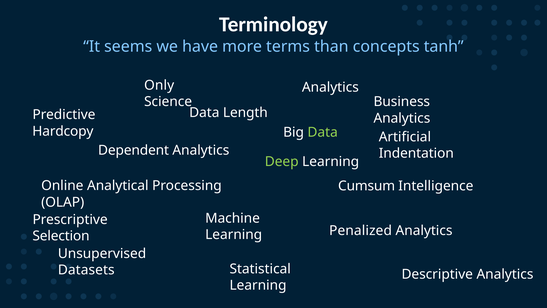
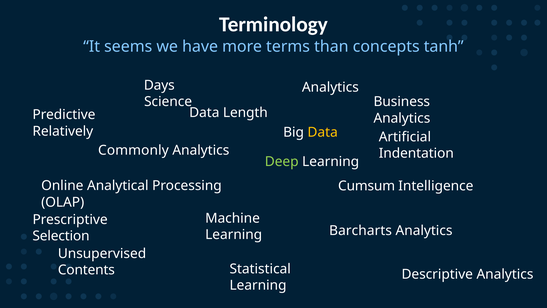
Only: Only -> Days (159, 85)
Hardcopy: Hardcopy -> Relatively (63, 131)
Data colour: light green -> yellow (323, 132)
Dependent: Dependent -> Commonly (133, 150)
Penalized: Penalized -> Barcharts (361, 230)
Datasets: Datasets -> Contents (86, 270)
